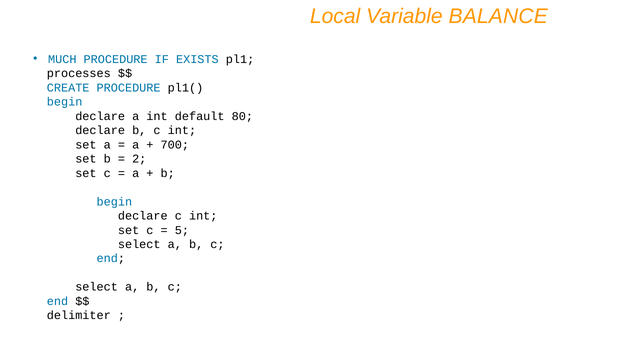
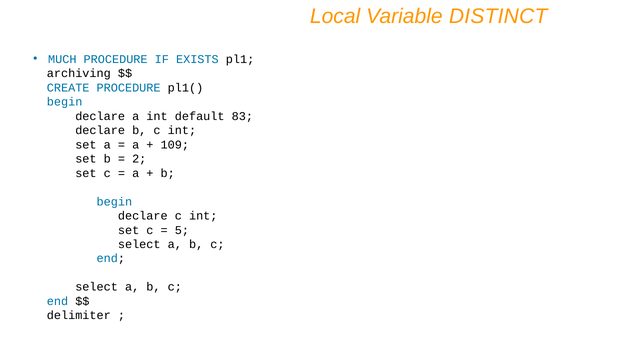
BALANCE: BALANCE -> DISTINCT (498, 16)
processes: processes -> archiving (79, 73)
80: 80 -> 83 (242, 116)
700: 700 -> 109 (175, 144)
